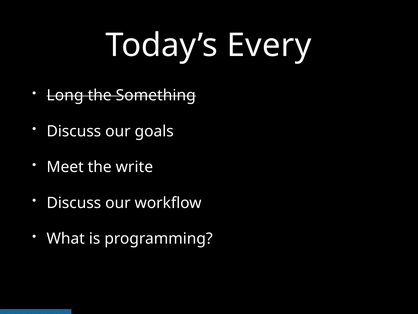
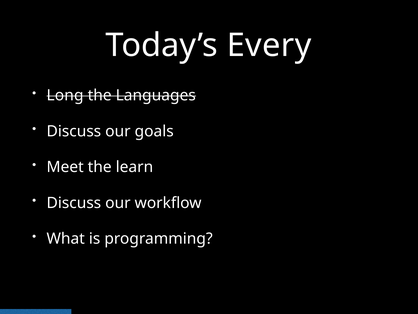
Something: Something -> Languages (156, 95)
write: write -> learn (134, 167)
